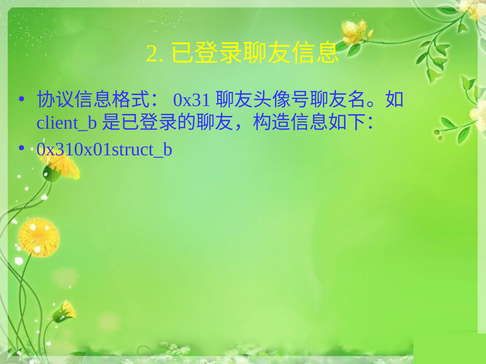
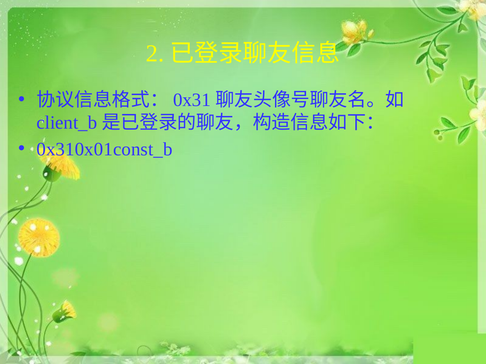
0x310x01struct_b: 0x310x01struct_b -> 0x310x01const_b (104, 149)
